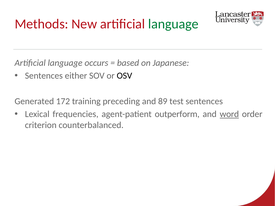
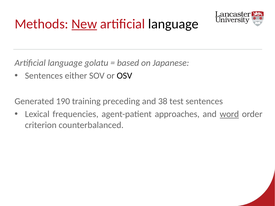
New underline: none -> present (84, 24)
language colour: green -> black (173, 24)
occurs: occurs -> golatu (96, 63)
172: 172 -> 190 (63, 101)
89: 89 -> 38 (163, 101)
outperform: outperform -> approaches (177, 114)
